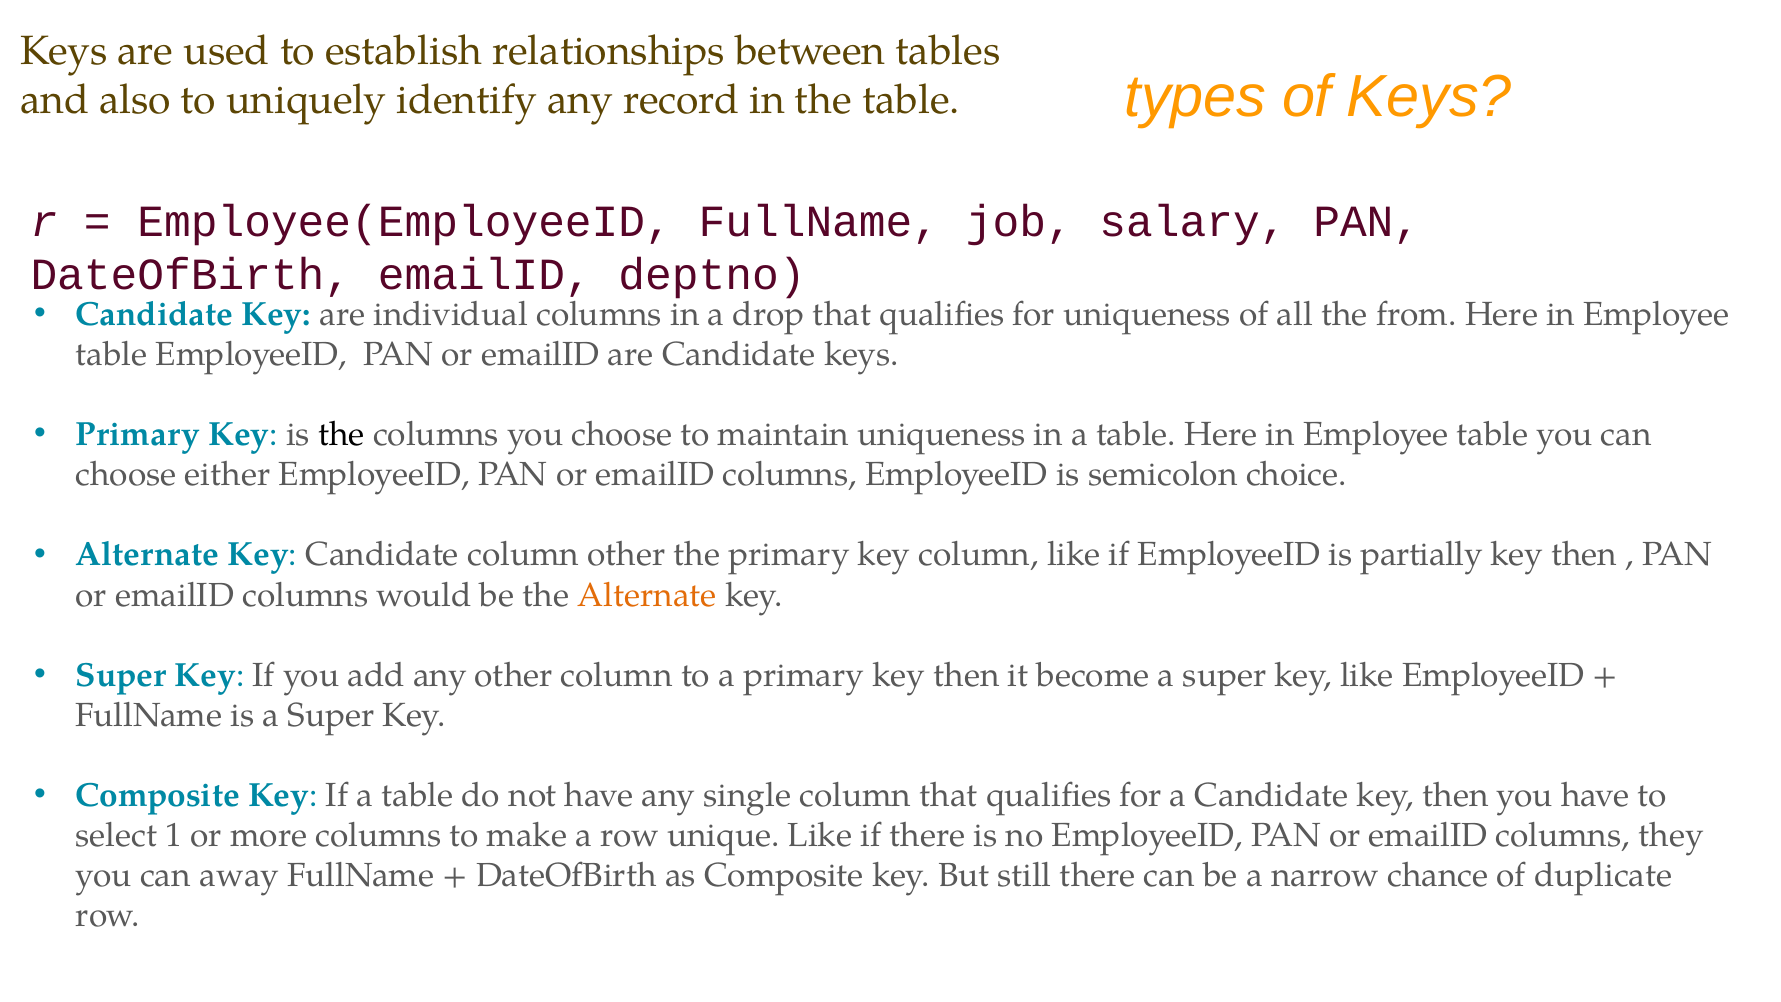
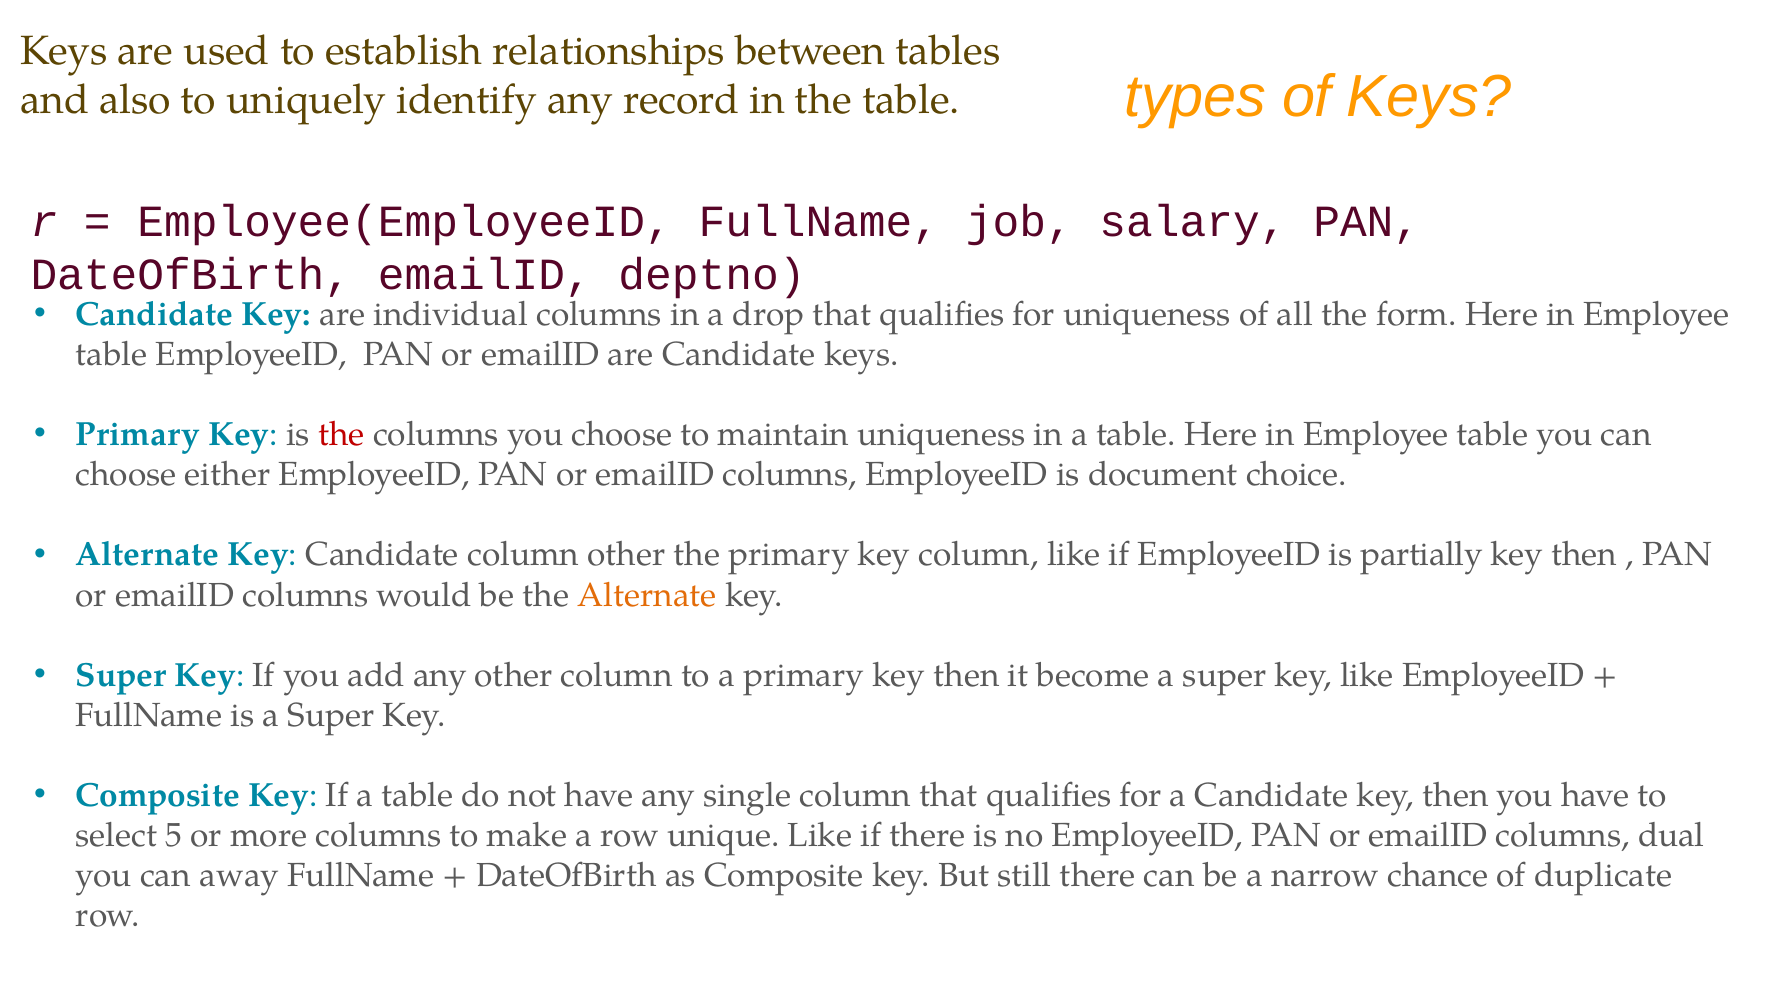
from: from -> form (1417, 314)
the colour: black -> red (341, 435)
semicolon: semicolon -> document (1163, 475)
1: 1 -> 5 (174, 835)
they: they -> dual (1671, 835)
